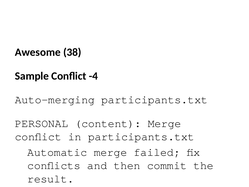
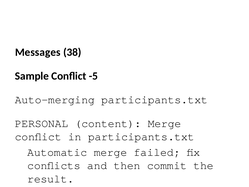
Awesome: Awesome -> Messages (38, 52)
-4: -4 -> -5 (93, 76)
